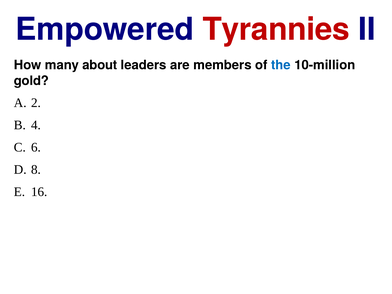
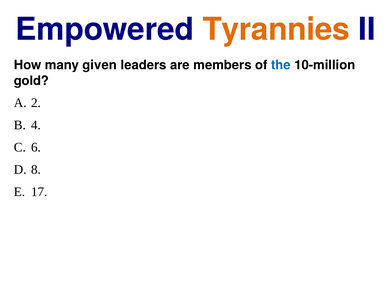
Tyrannies colour: red -> orange (276, 29)
about: about -> given (100, 65)
16: 16 -> 17 (39, 192)
